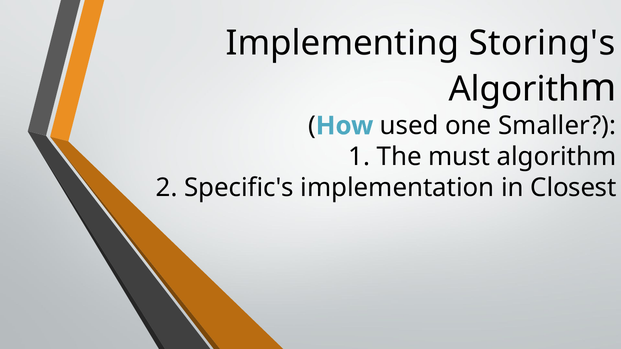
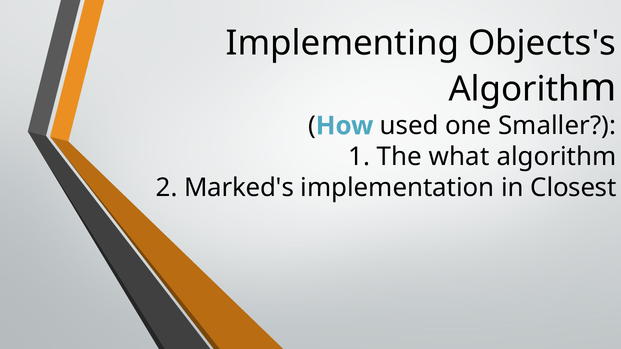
Storing's: Storing's -> Objects's (542, 44)
must: must -> what (459, 157)
Specific's: Specific's -> Marked's (239, 188)
